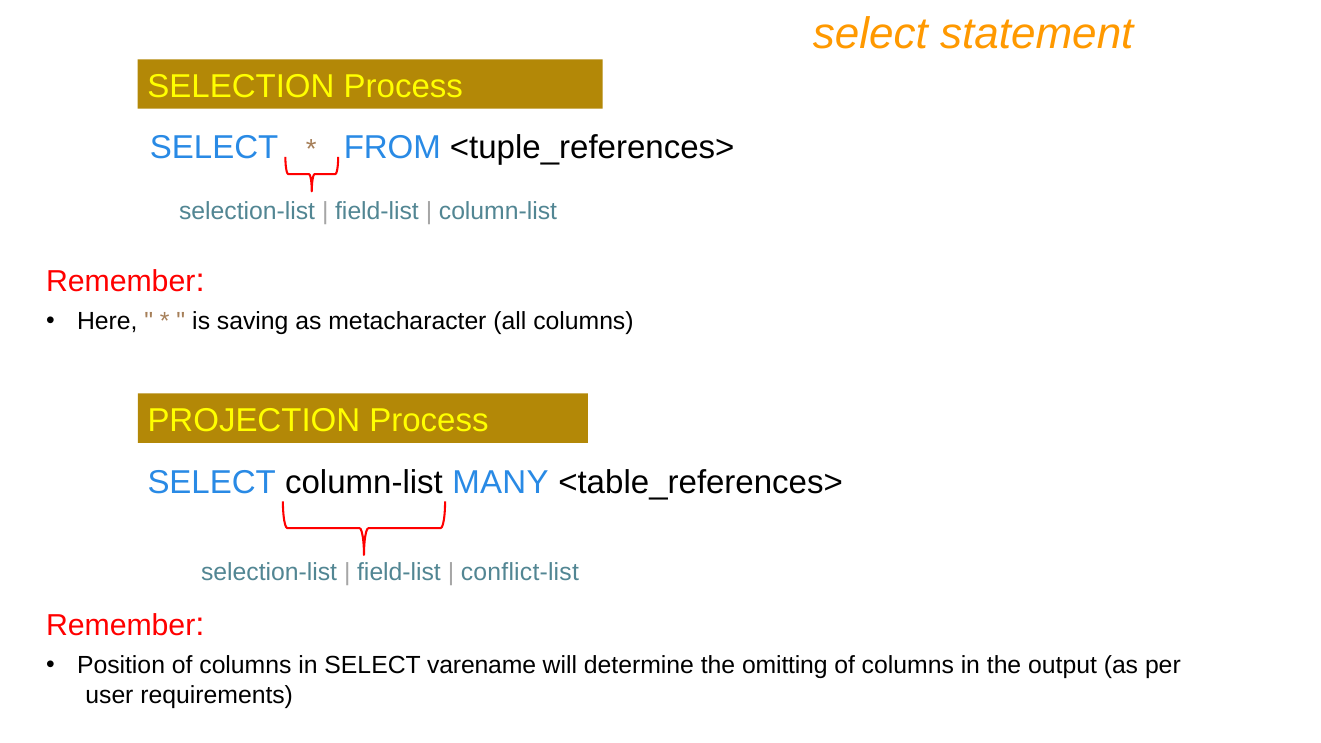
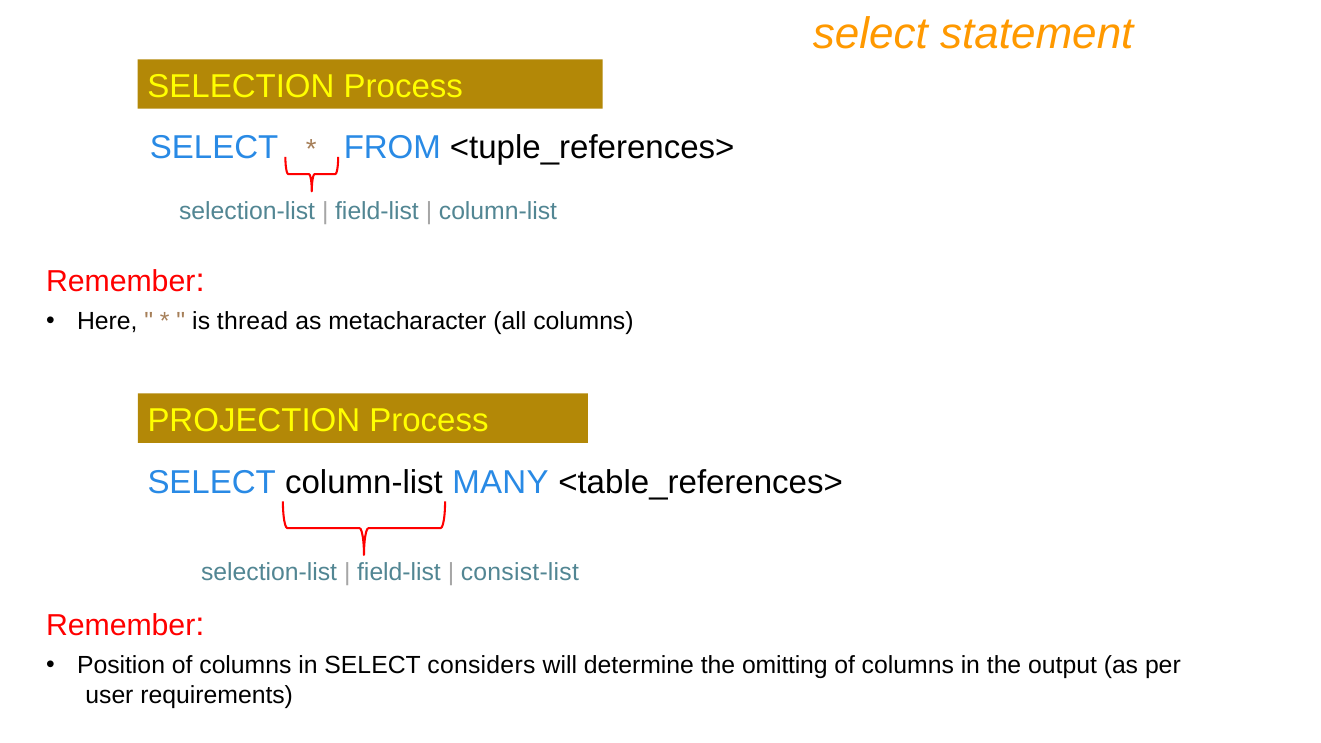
saving: saving -> thread (253, 321)
conflict-list: conflict-list -> consist-list (520, 572)
varename: varename -> considers (481, 665)
